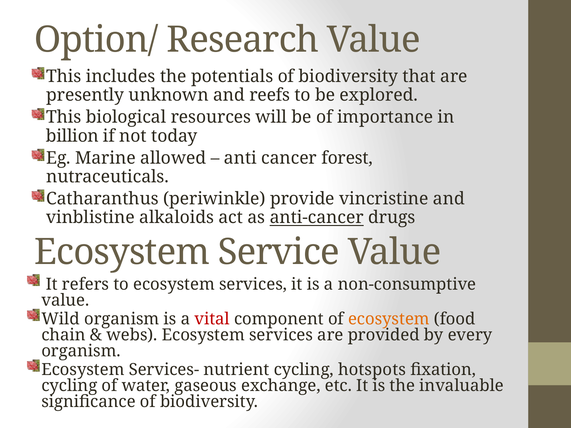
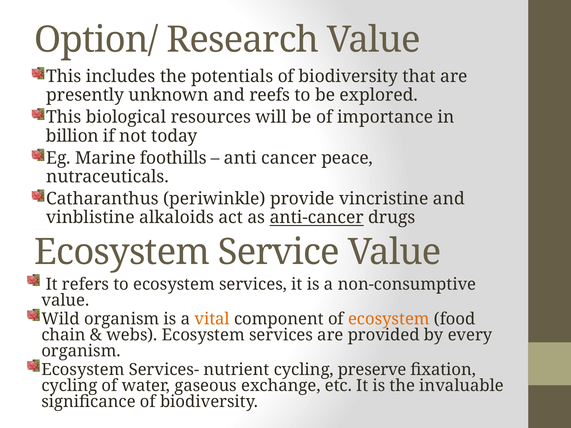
allowed: allowed -> foothills (173, 158)
forest: forest -> peace (347, 158)
vital colour: red -> orange (212, 319)
hotspots: hotspots -> preserve (372, 370)
